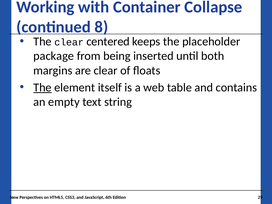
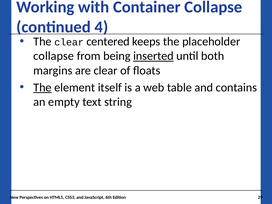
8: 8 -> 4 (101, 27)
package: package -> collapse (54, 56)
inserted underline: none -> present (153, 56)
